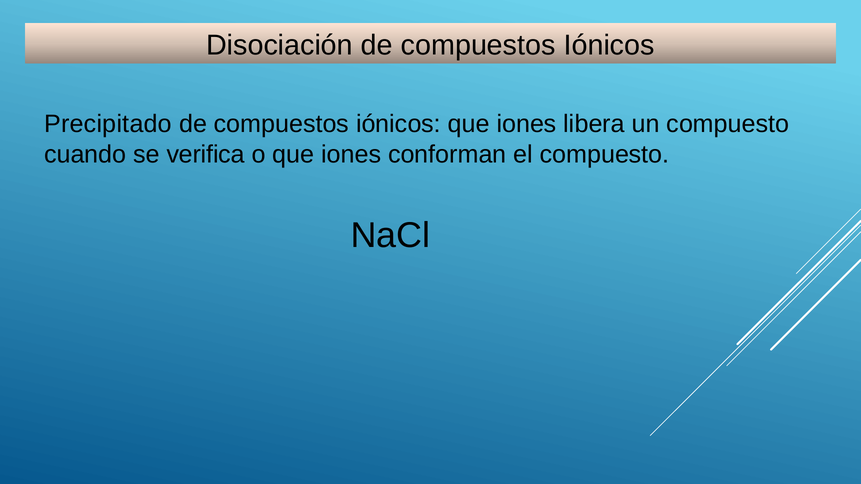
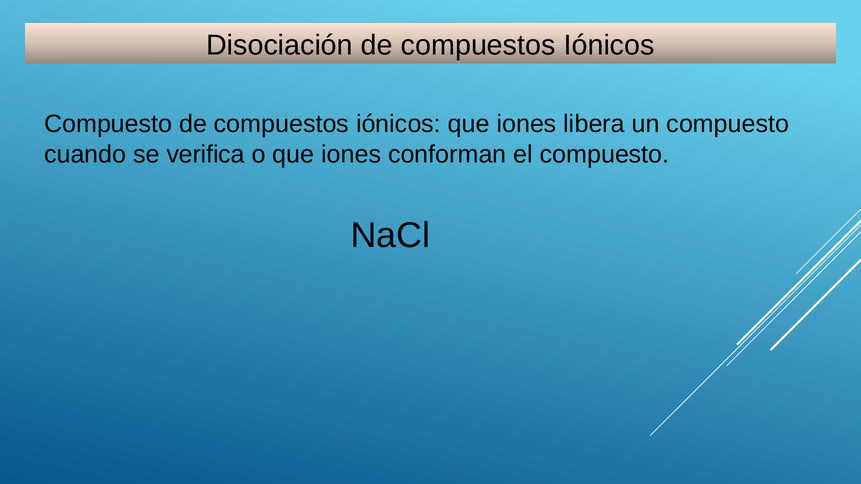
Precipitado: Precipitado -> Compuesto (108, 124)
